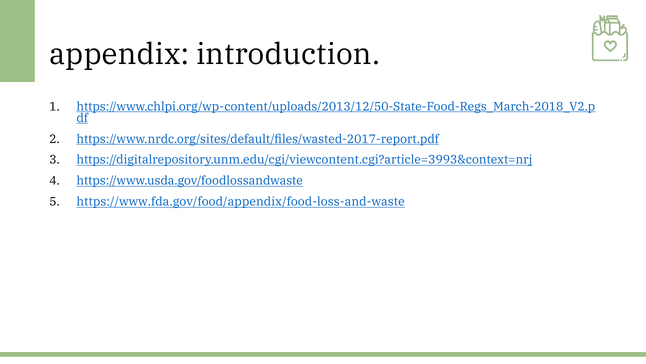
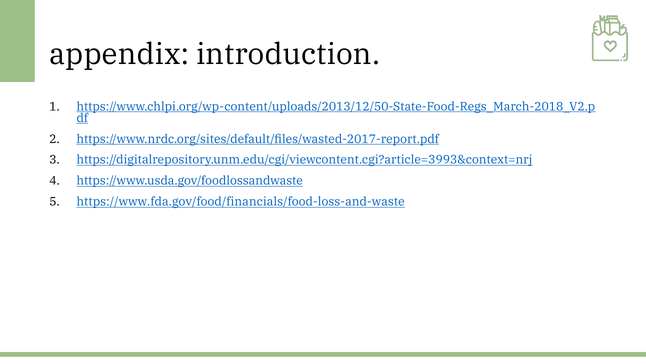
https://www.fda.gov/food/appendix/food-loss-and-waste: https://www.fda.gov/food/appendix/food-loss-and-waste -> https://www.fda.gov/food/financials/food-loss-and-waste (241, 201)
